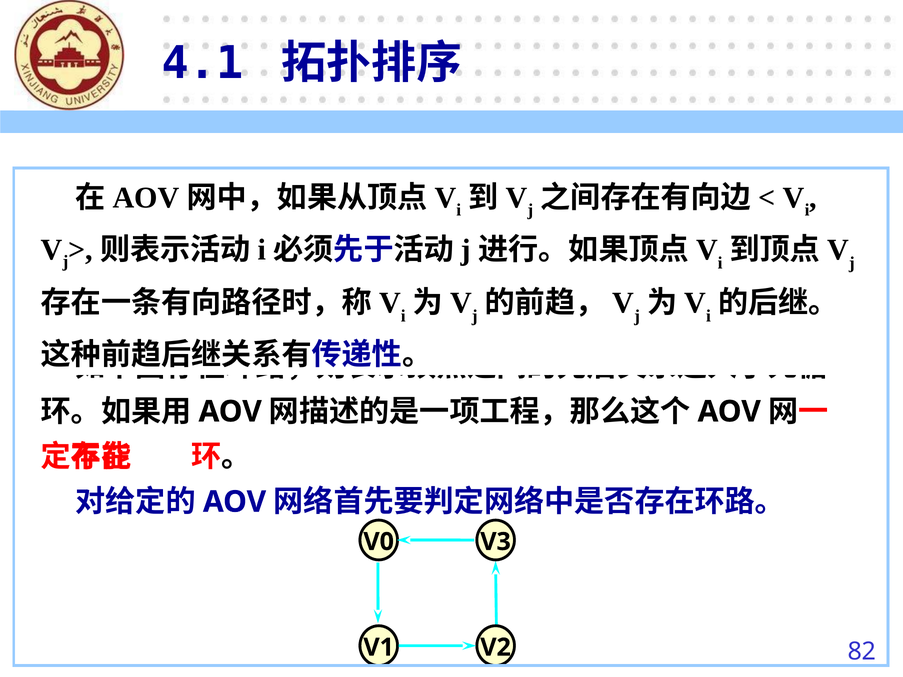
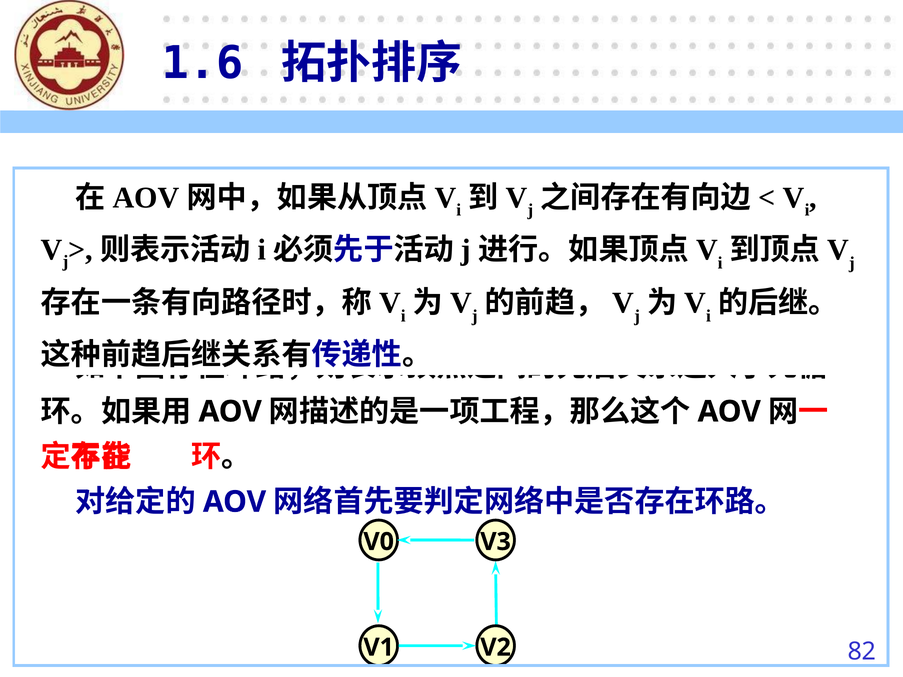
4.1: 4.1 -> 1.6 (202, 63)
